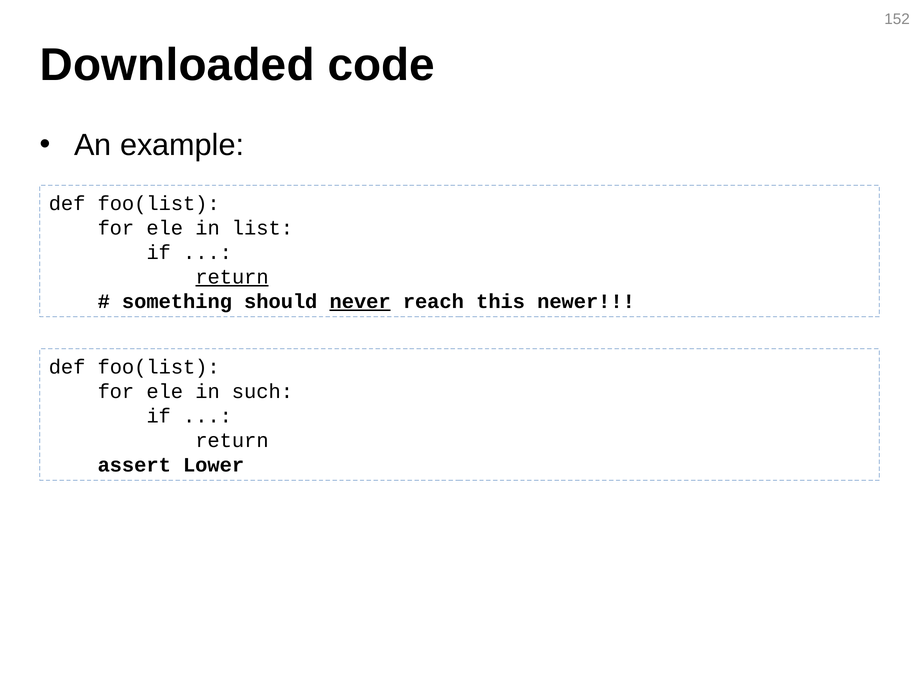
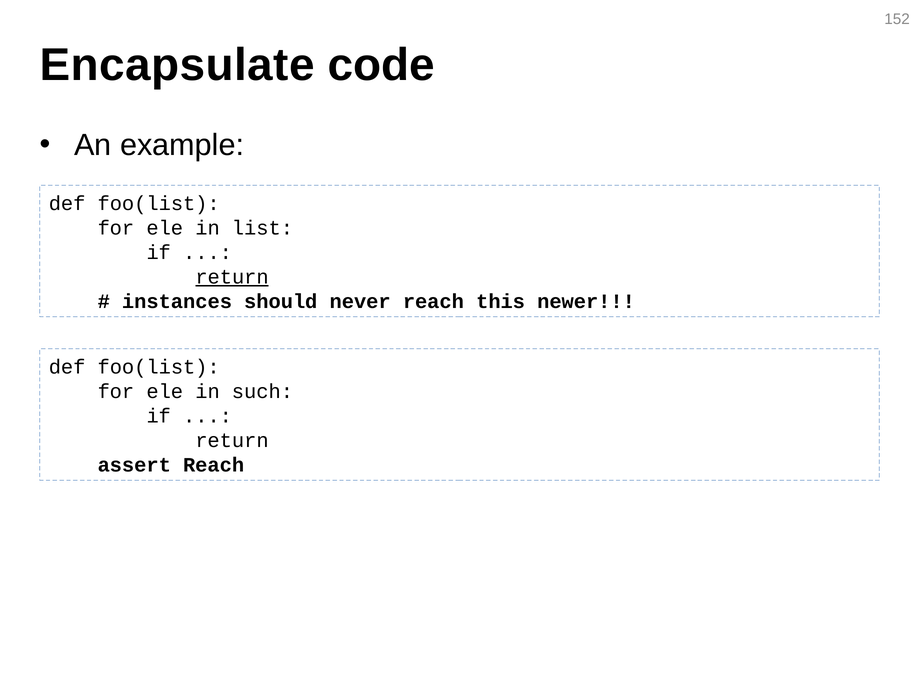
Downloaded: Downloaded -> Encapsulate (177, 65)
something: something -> instances (177, 302)
never underline: present -> none (360, 302)
assert Lower: Lower -> Reach (214, 465)
